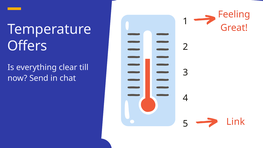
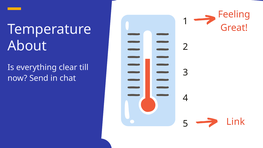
Offers: Offers -> About (27, 46)
